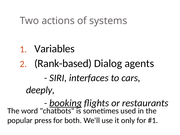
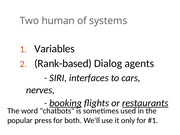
actions: actions -> human (58, 21)
deeply: deeply -> nerves (40, 90)
restaurants underline: none -> present (145, 103)
